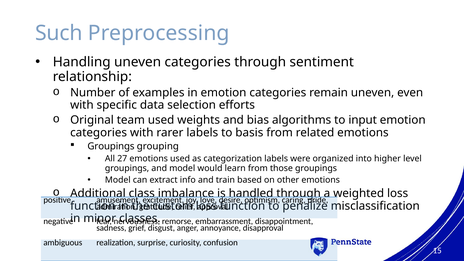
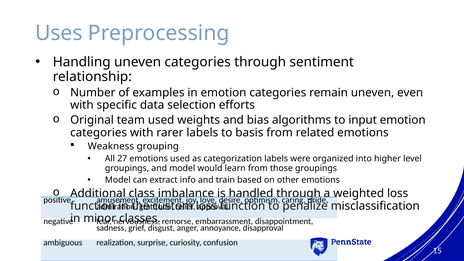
Such: Such -> Uses (59, 33)
Groupings: Groupings -> Weakness (111, 146)
